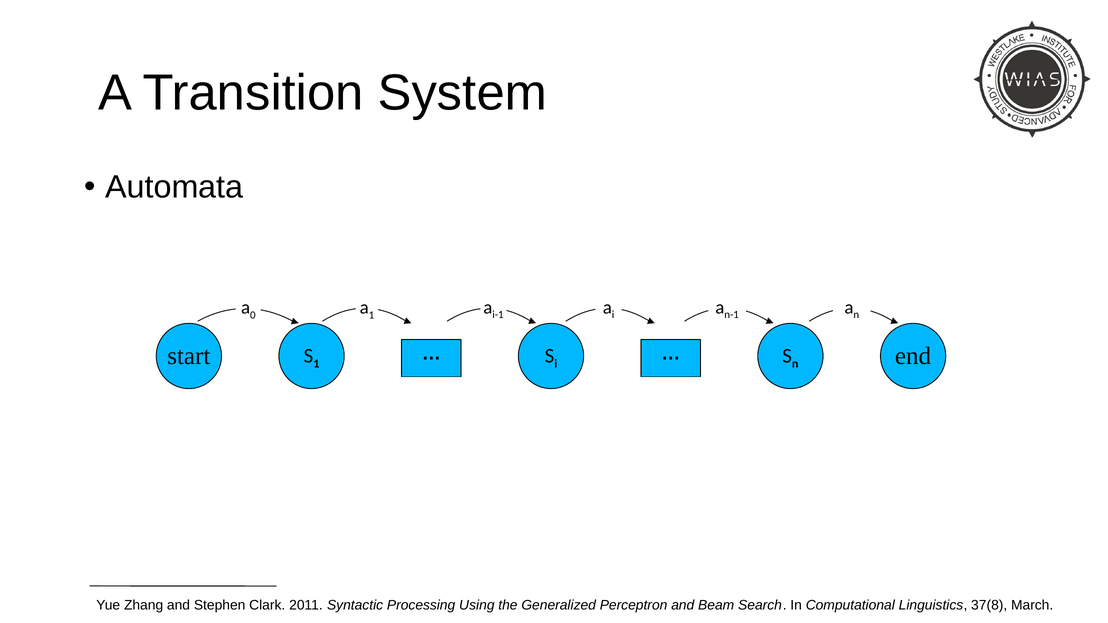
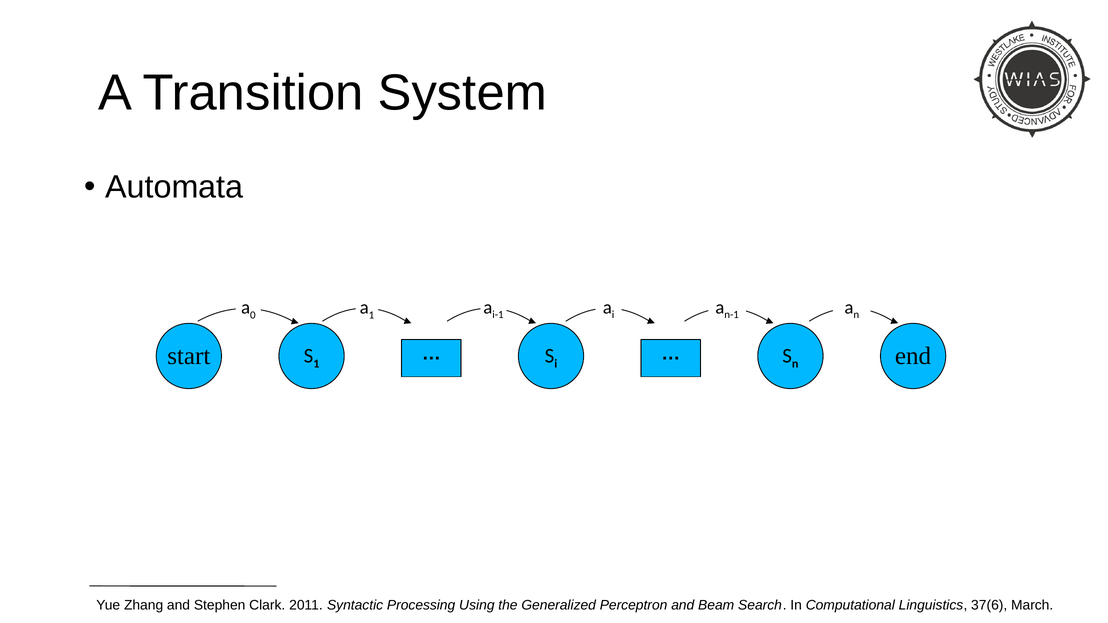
37(8: 37(8 -> 37(6 (989, 606)
